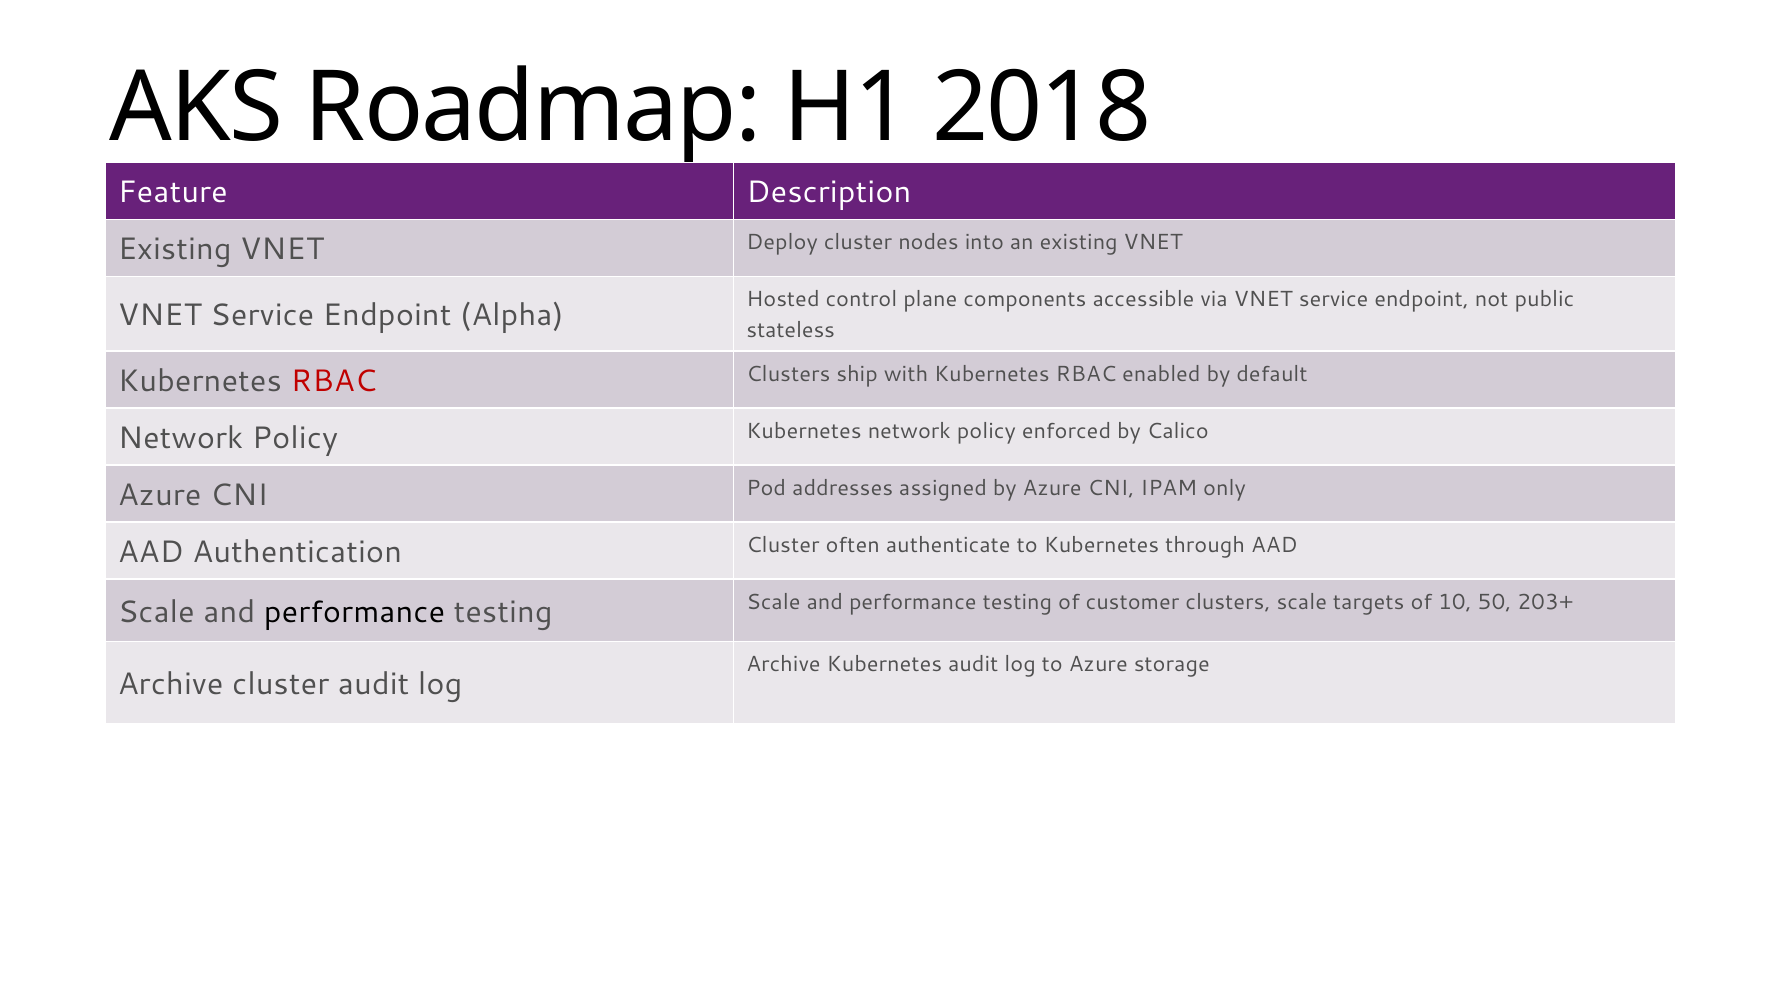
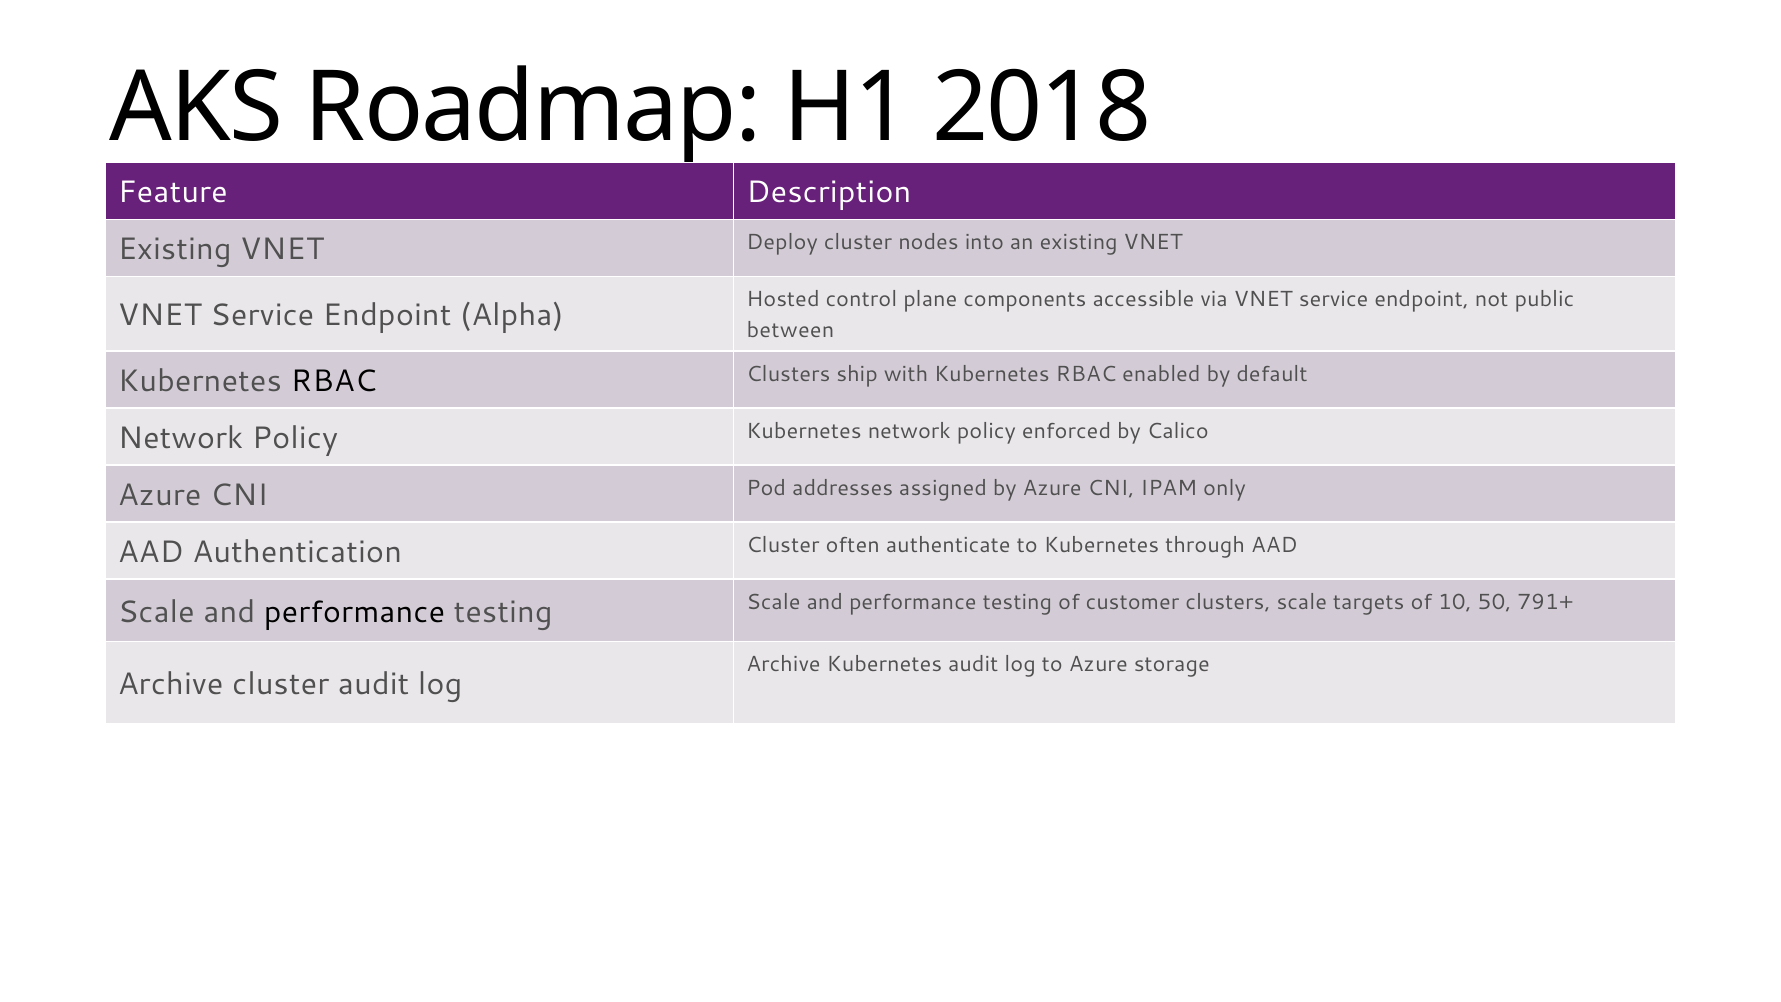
stateless: stateless -> between (791, 330)
RBAC colour: red -> black (334, 381)
203+: 203+ -> 791+ (1546, 602)
